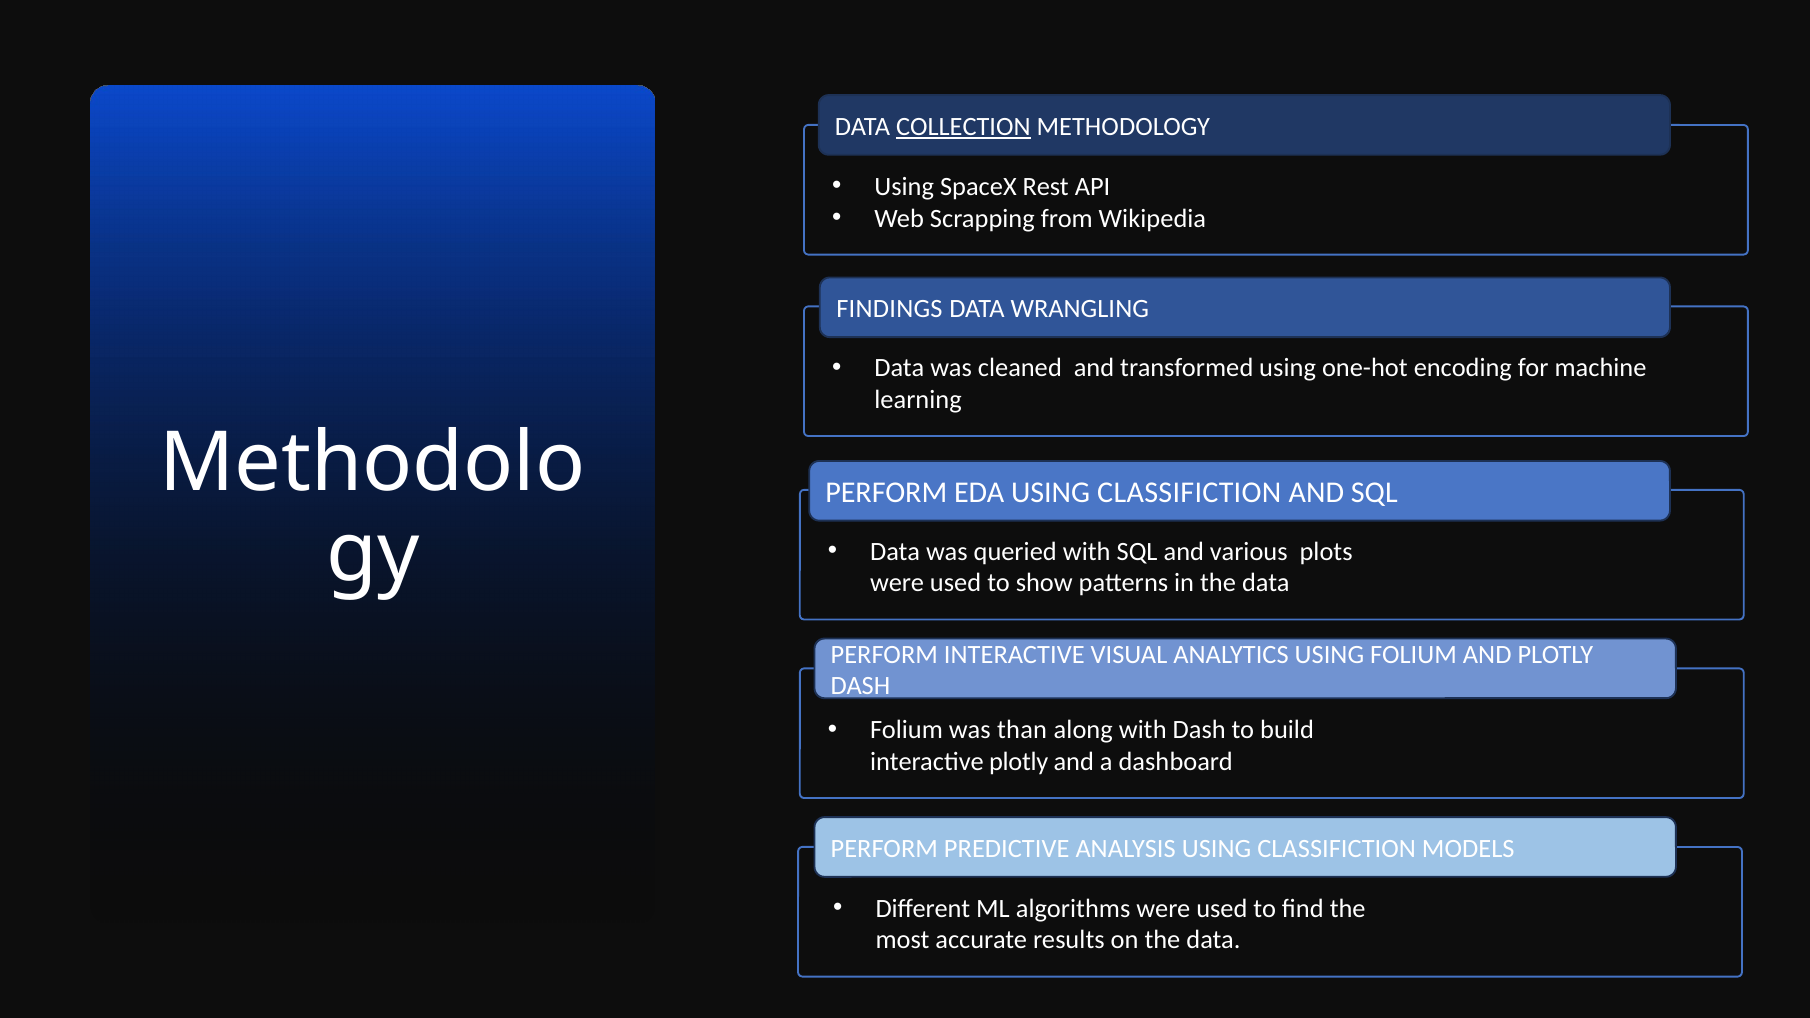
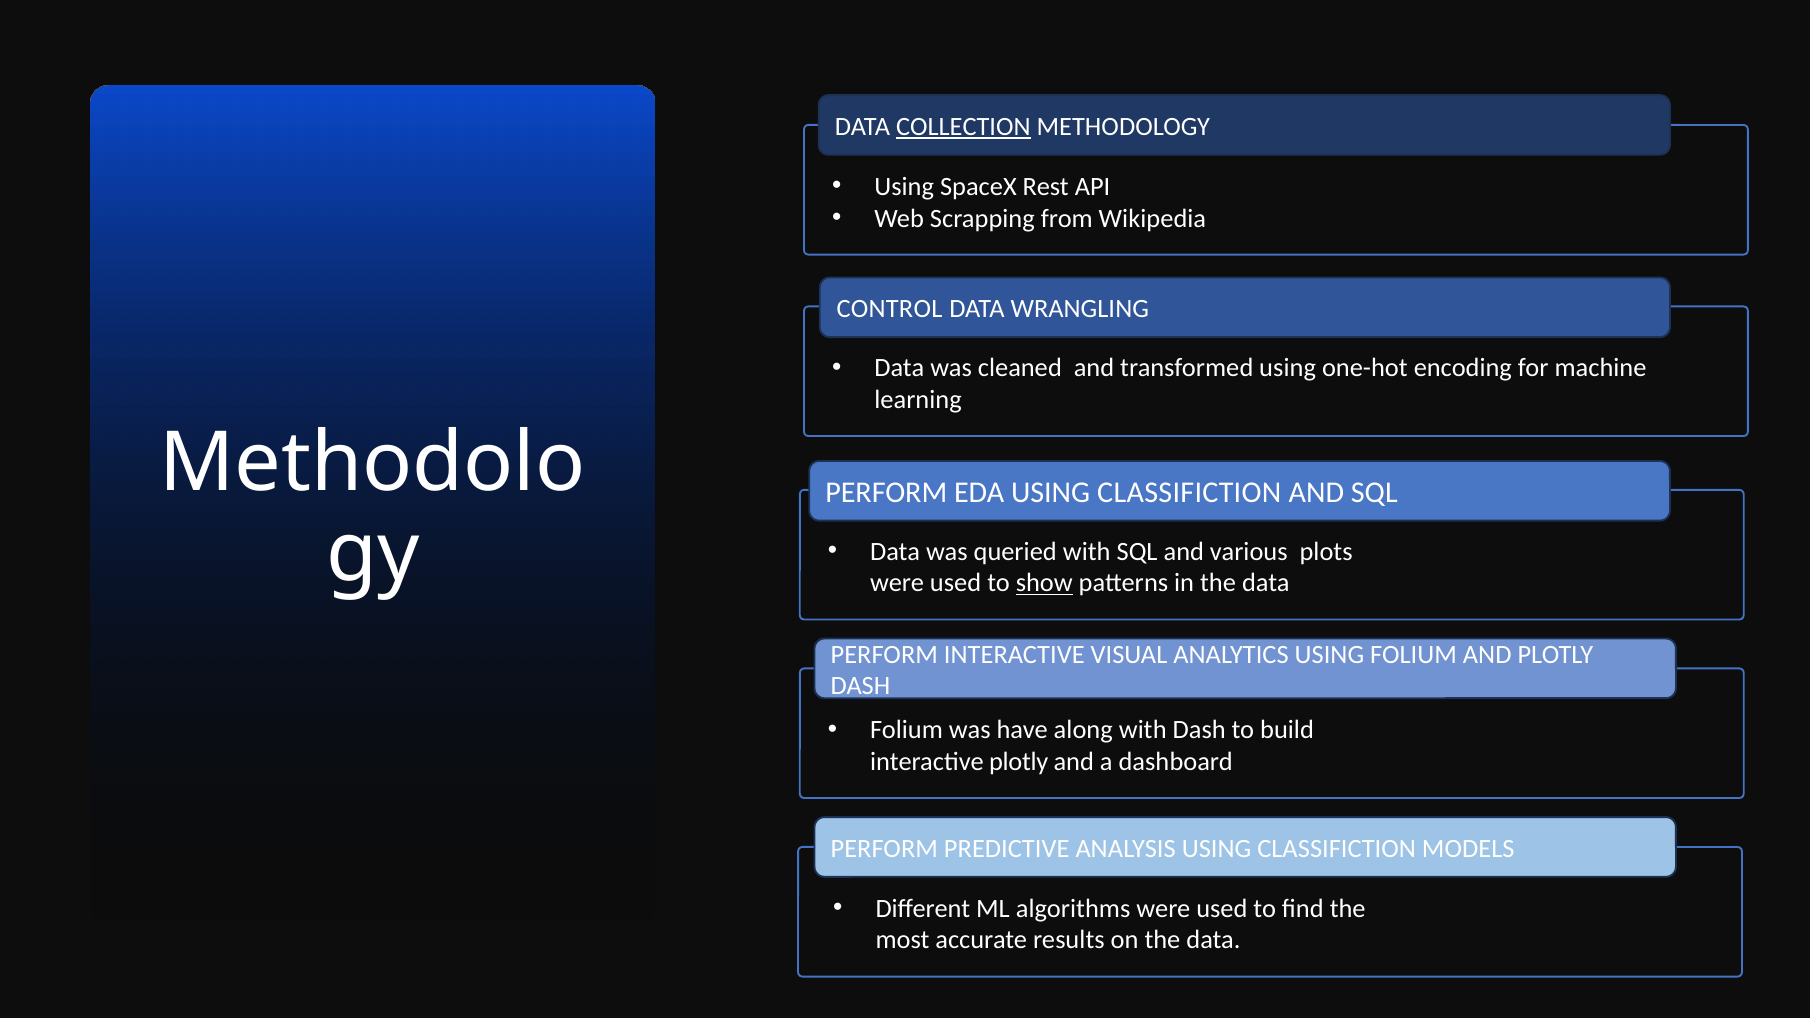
FINDINGS: FINDINGS -> CONTROL (889, 309)
show underline: none -> present (1044, 583)
than: than -> have (1022, 730)
